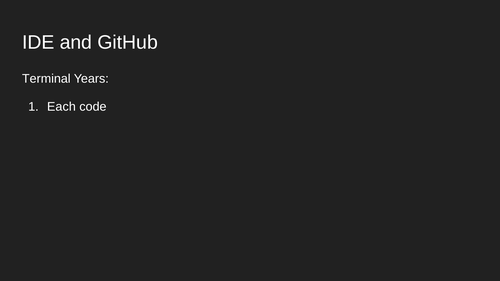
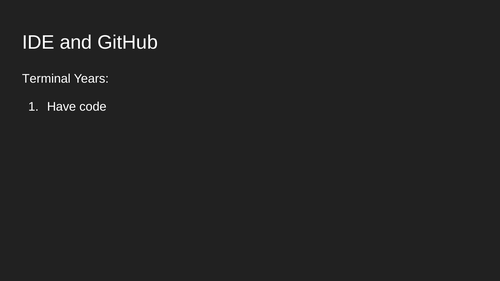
Each: Each -> Have (62, 107)
